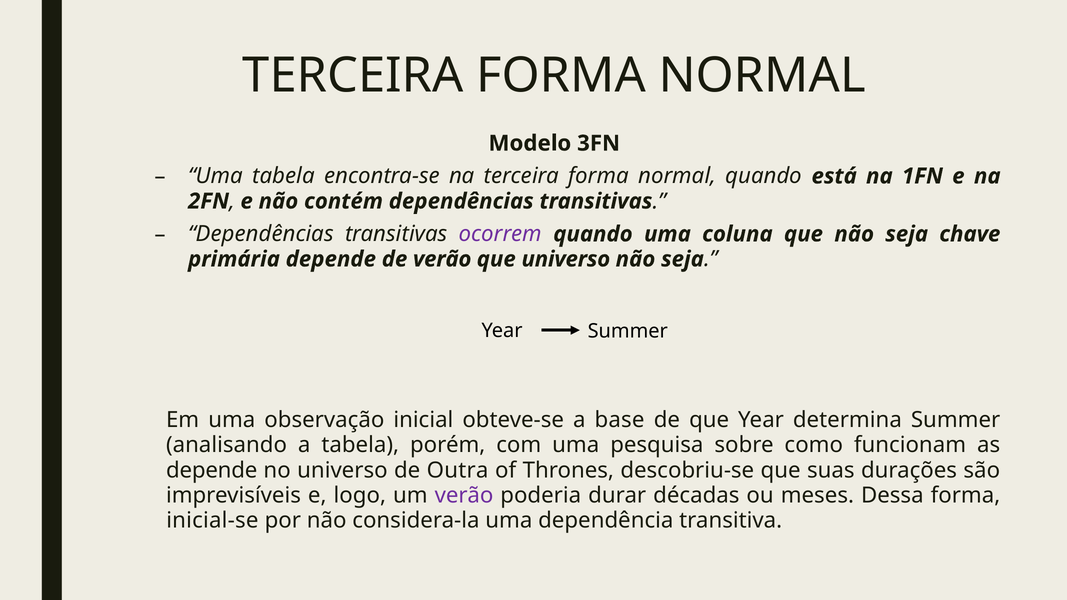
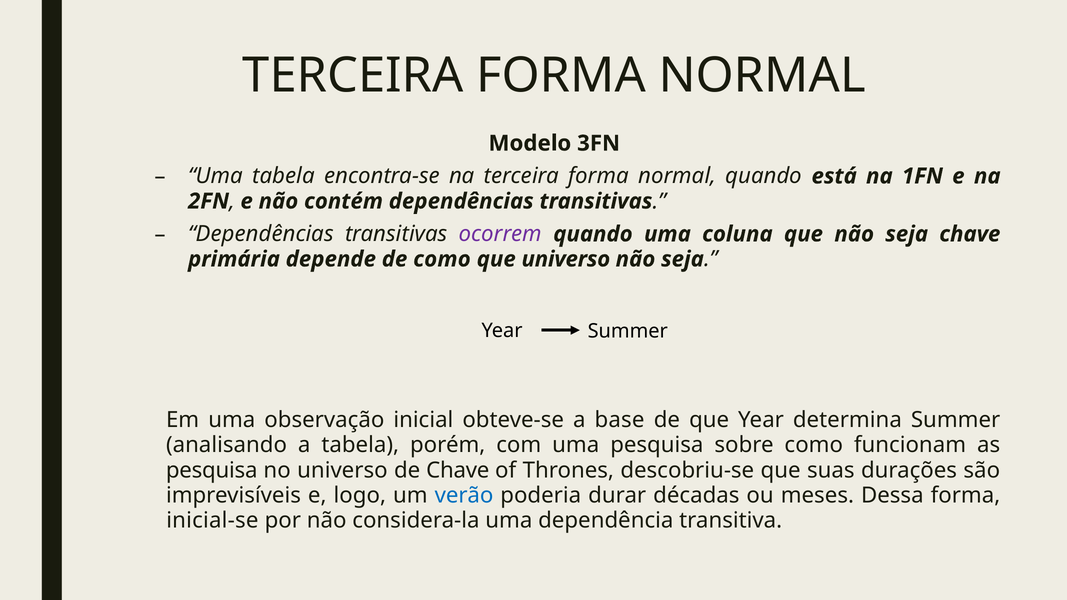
de verão: verão -> como (442, 259)
depende: depende -> pesquisa (212, 470)
de Outra: Outra -> Chave (458, 470)
verão colour: purple -> blue (464, 495)
